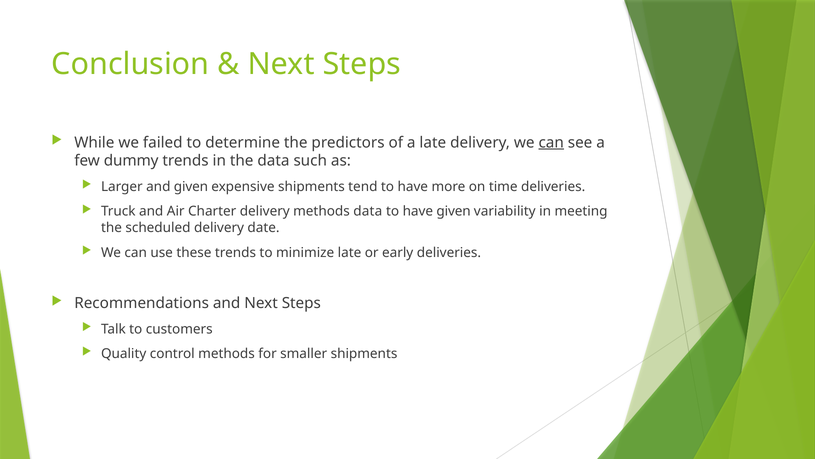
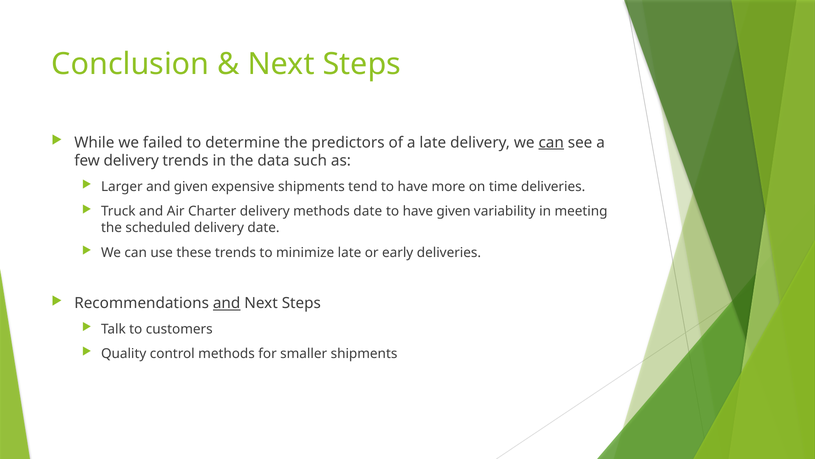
few dummy: dummy -> delivery (131, 161)
methods data: data -> date (368, 211)
and underline: none -> present (227, 303)
